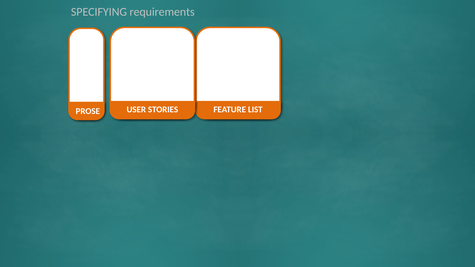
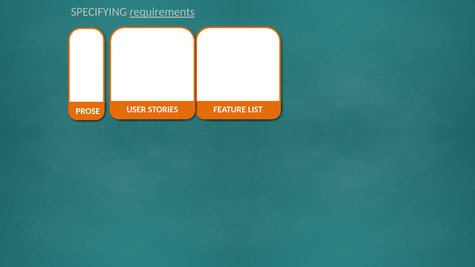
requirements underline: none -> present (162, 12)
